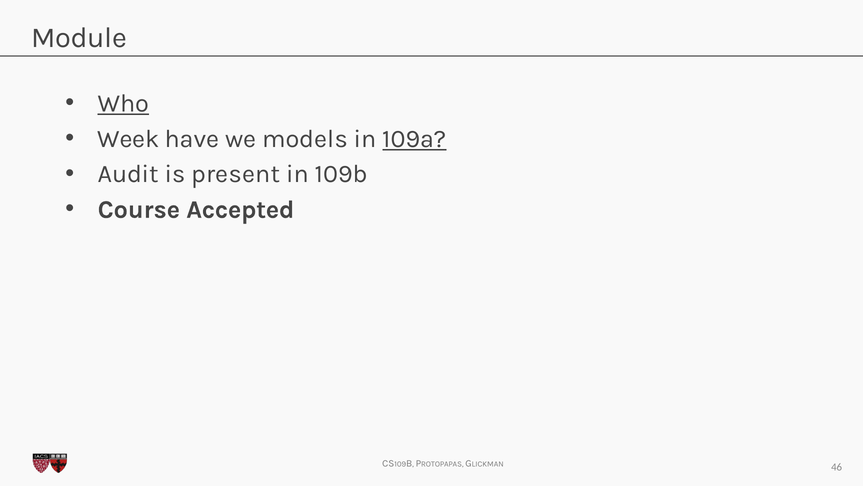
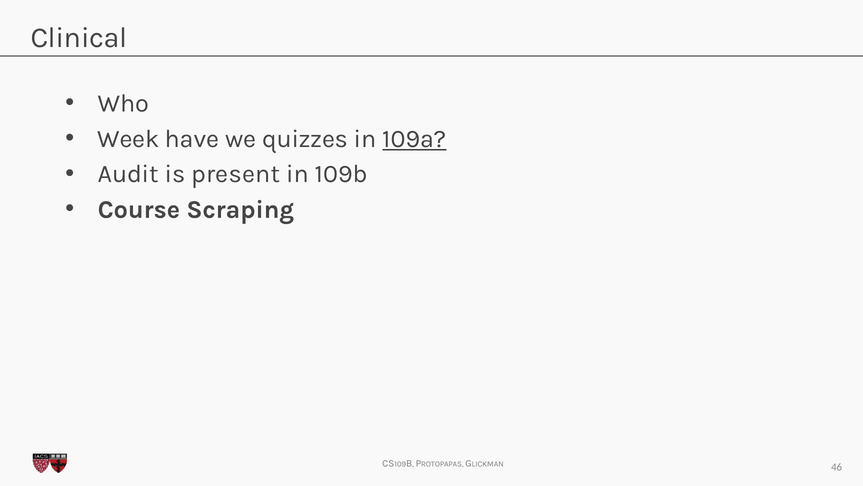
Module: Module -> Clinical (79, 38)
Who underline: present -> none (123, 103)
models: models -> quizzes (305, 139)
Accepted: Accepted -> Scraping (240, 209)
